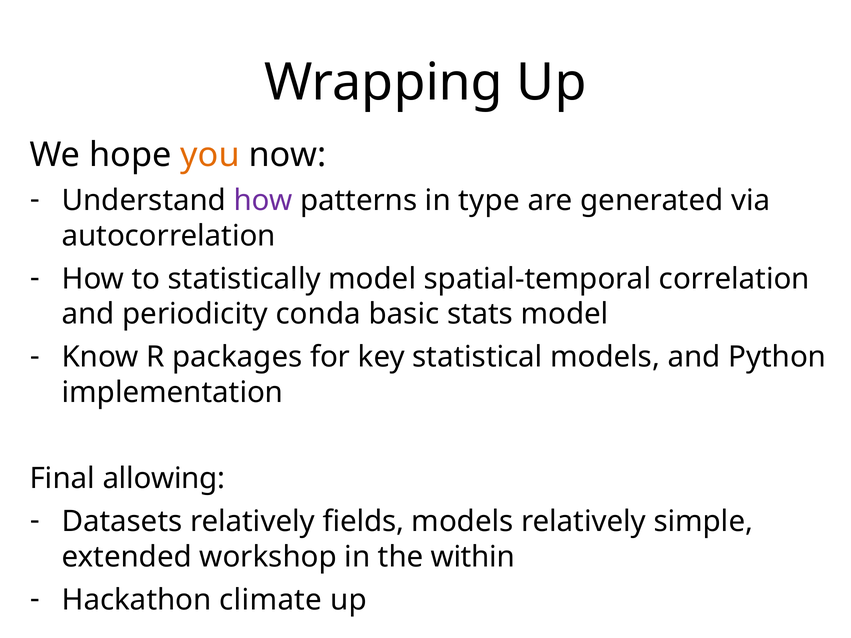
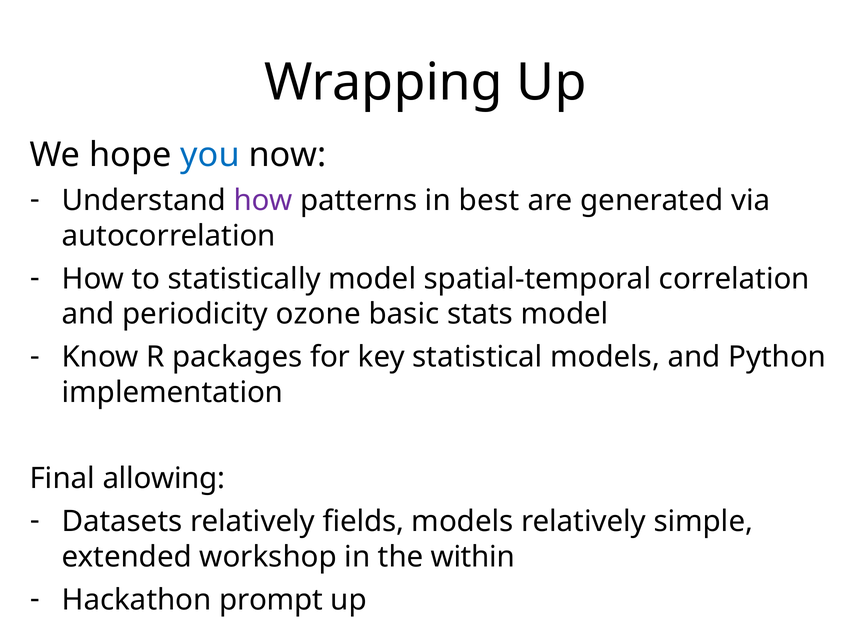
you colour: orange -> blue (210, 155)
type: type -> best (489, 200)
conda: conda -> ozone (318, 314)
climate: climate -> prompt (271, 600)
